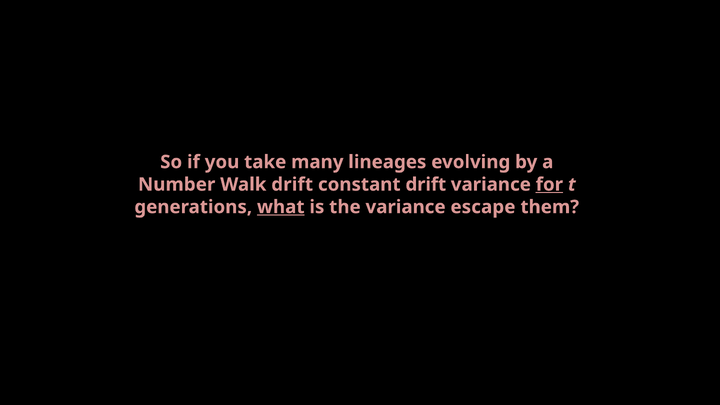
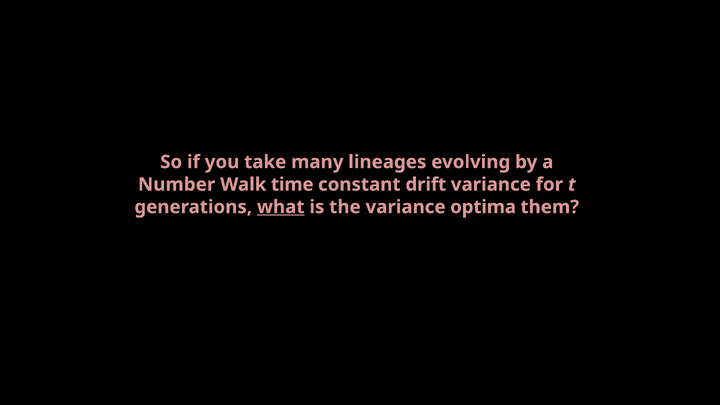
Walk drift: drift -> time (292, 185)
for underline: present -> none (549, 185)
escape: escape -> optima (483, 207)
